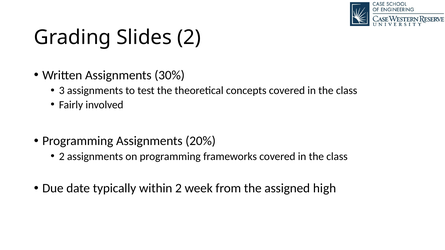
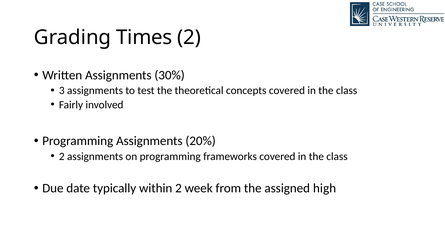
Slides: Slides -> Times (144, 37)
